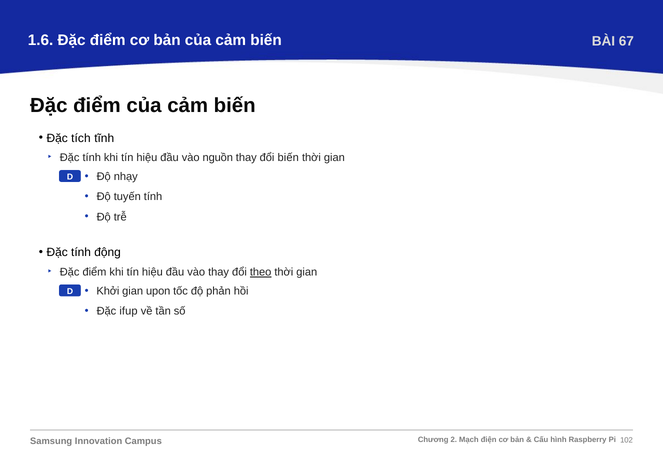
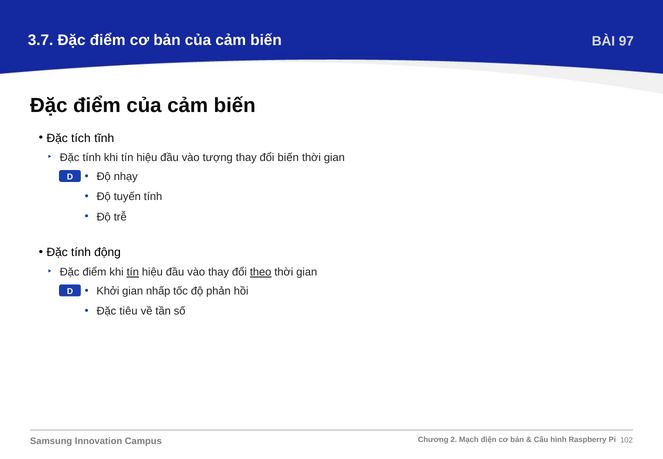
1.6: 1.6 -> 3.7 (41, 40)
67: 67 -> 97 (626, 41)
nguồn: nguồn -> tượng (218, 158)
tín underline: none -> present (133, 272)
upon: upon -> nhấp (158, 291)
ifup: ifup -> tiêu (128, 311)
